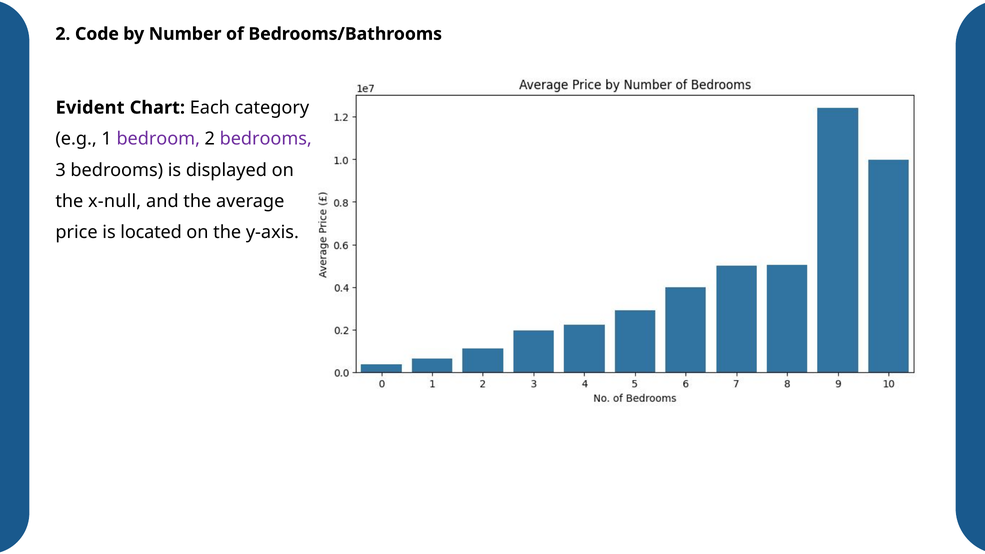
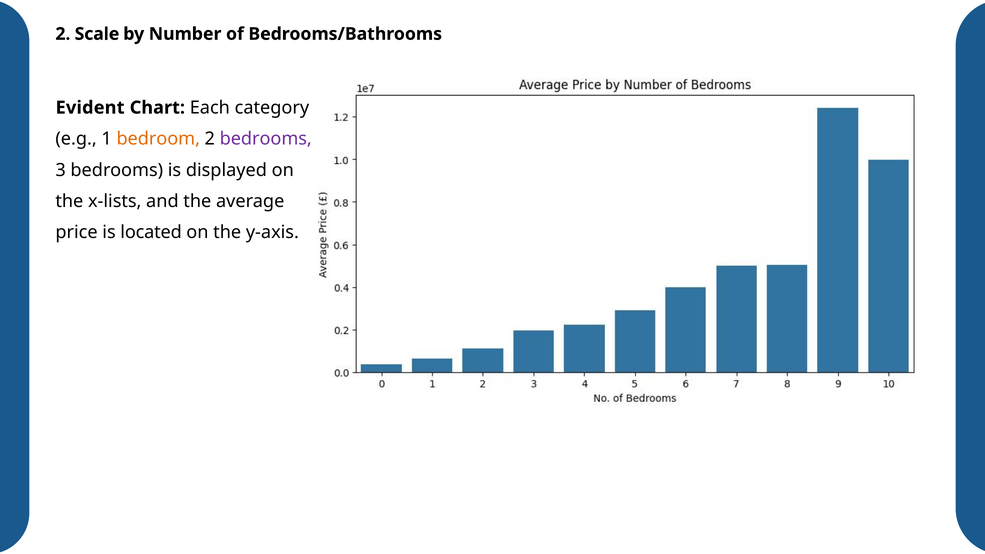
Code: Code -> Scale (97, 34)
bedroom colour: purple -> orange (158, 139)
x-null: x-null -> x-lists (115, 201)
